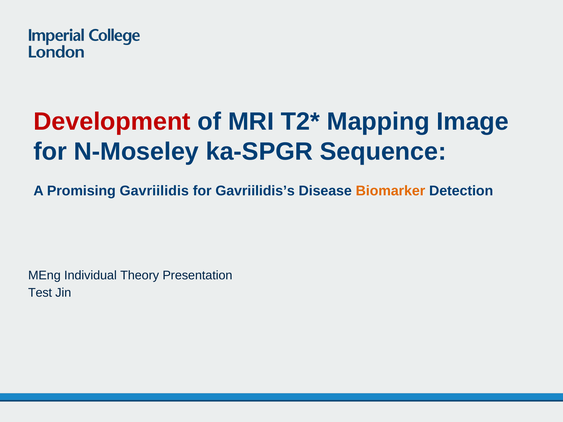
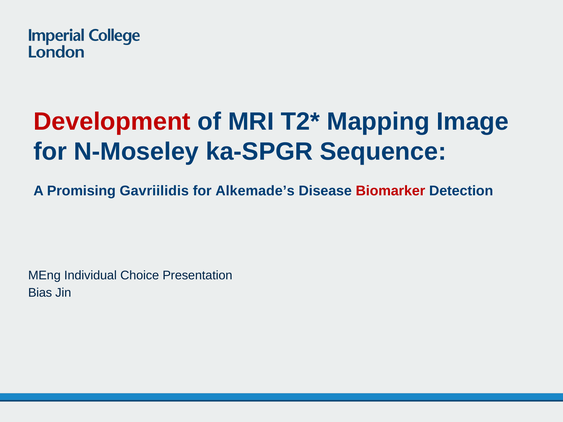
Gavriilidis’s: Gavriilidis’s -> Alkemade’s (255, 191)
Biomarker colour: orange -> red (390, 191)
Theory: Theory -> Choice (140, 275)
Test: Test -> Bias (40, 293)
